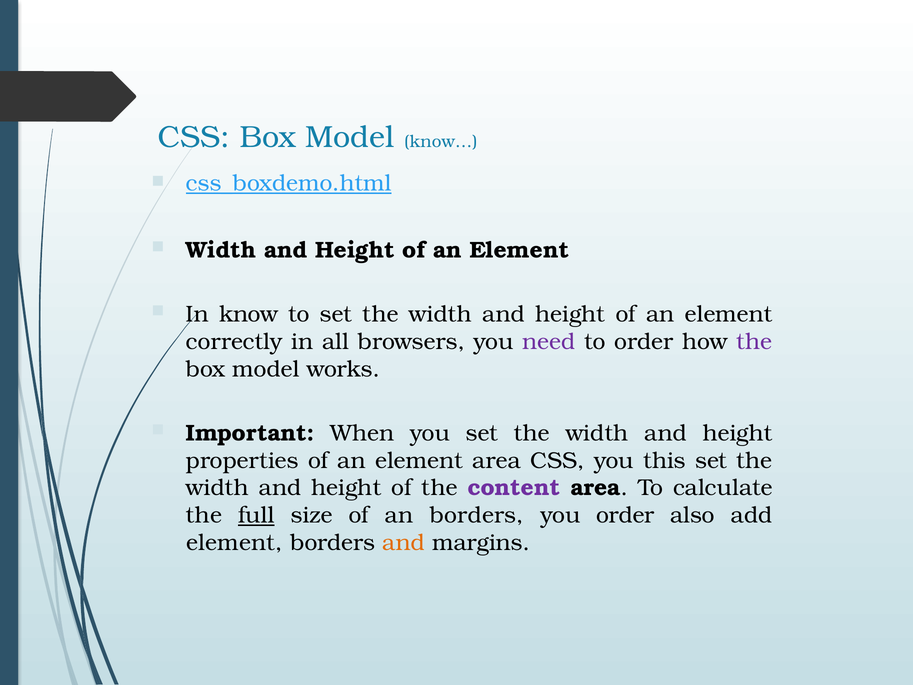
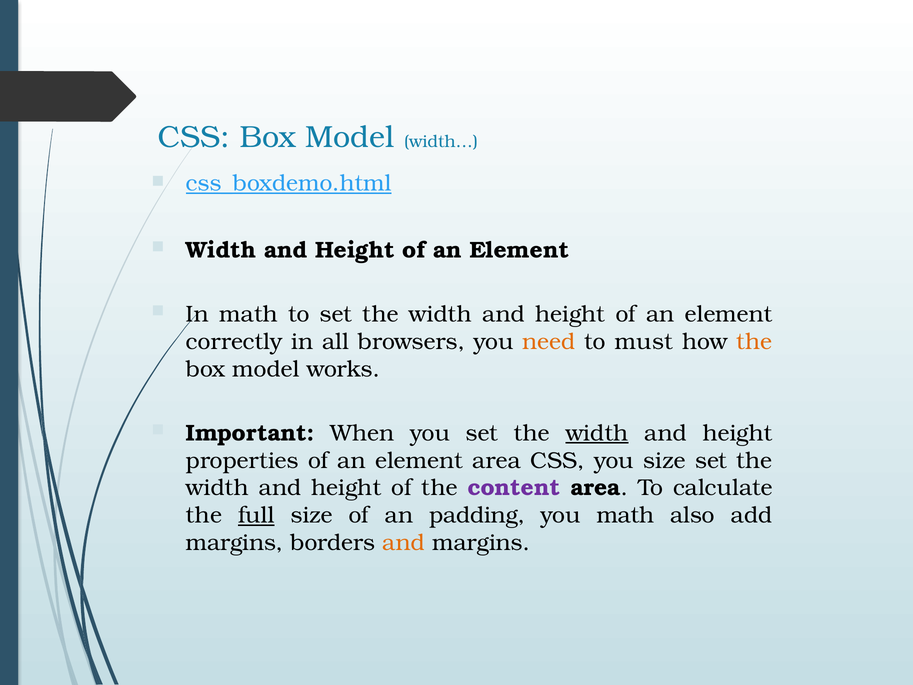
know…: know… -> width… (441, 142)
In know: know -> math (249, 314)
need colour: purple -> orange (549, 342)
to order: order -> must (644, 342)
the colour: purple -> orange (754, 342)
width underline: none -> present (597, 433)
you this: this -> size (664, 460)
an borders: borders -> padding (477, 515)
you order: order -> math (625, 515)
element: element -> margins (235, 542)
